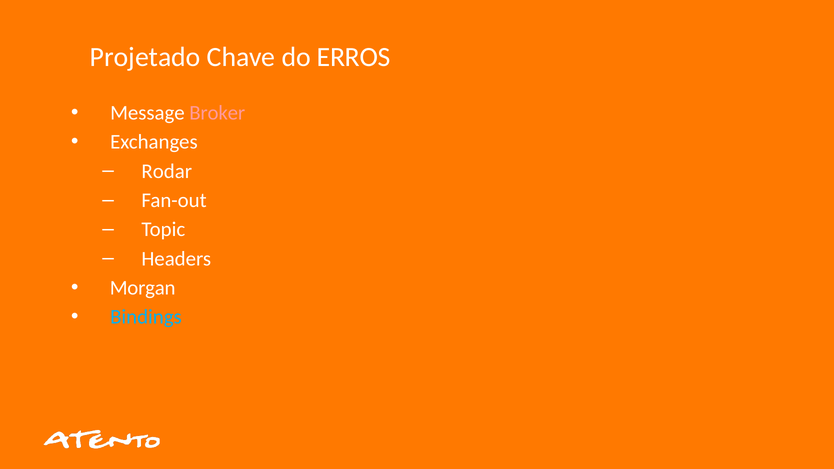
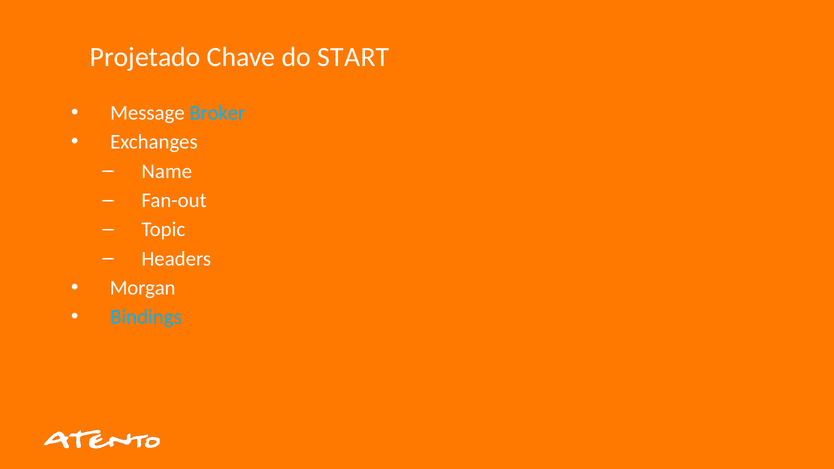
ERROS: ERROS -> START (353, 57)
Broker colour: pink -> light blue (217, 113)
Rodar: Rodar -> Name (167, 171)
